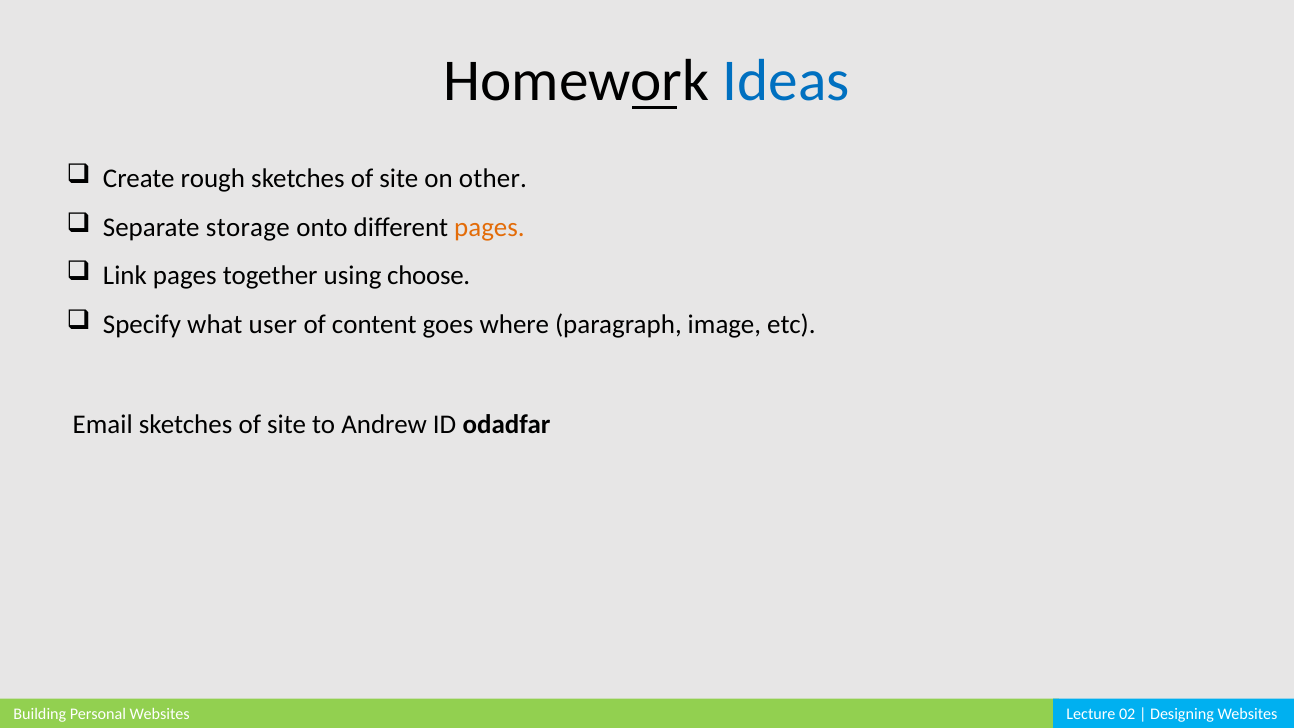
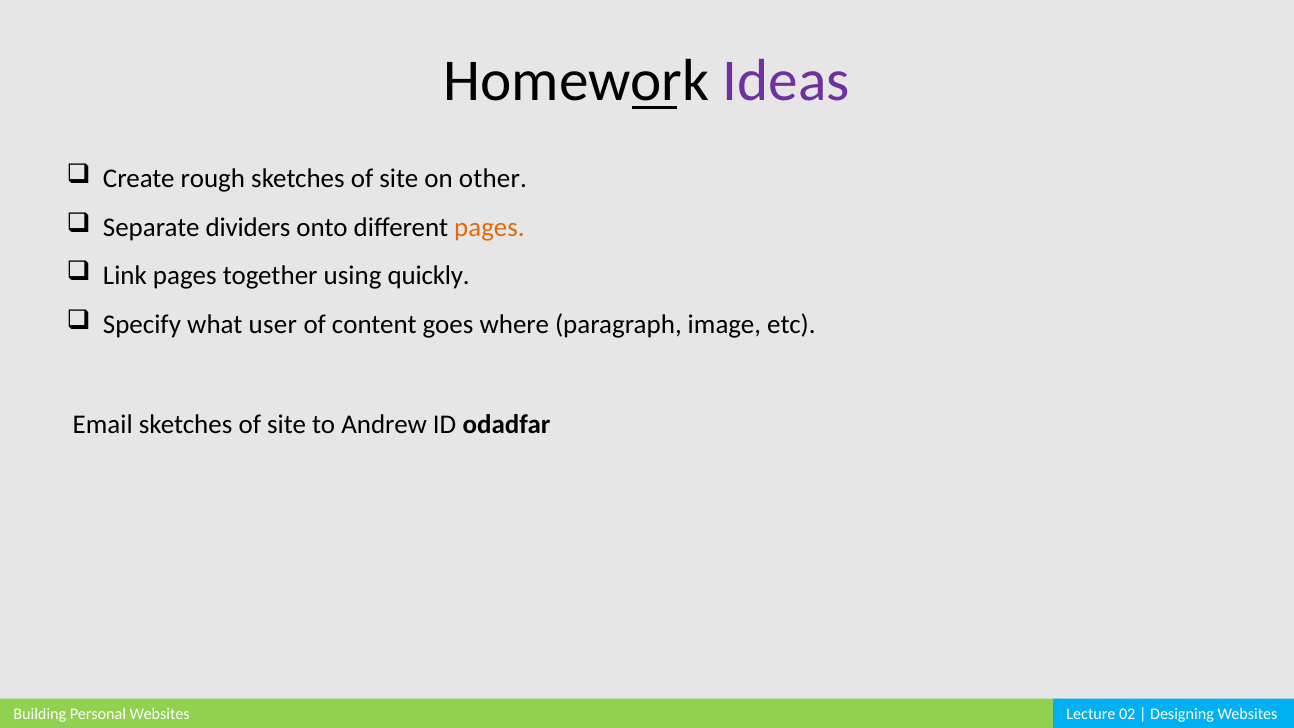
Ideas colour: blue -> purple (786, 81)
storage: storage -> dividers (248, 227)
choose: choose -> quickly (429, 276)
